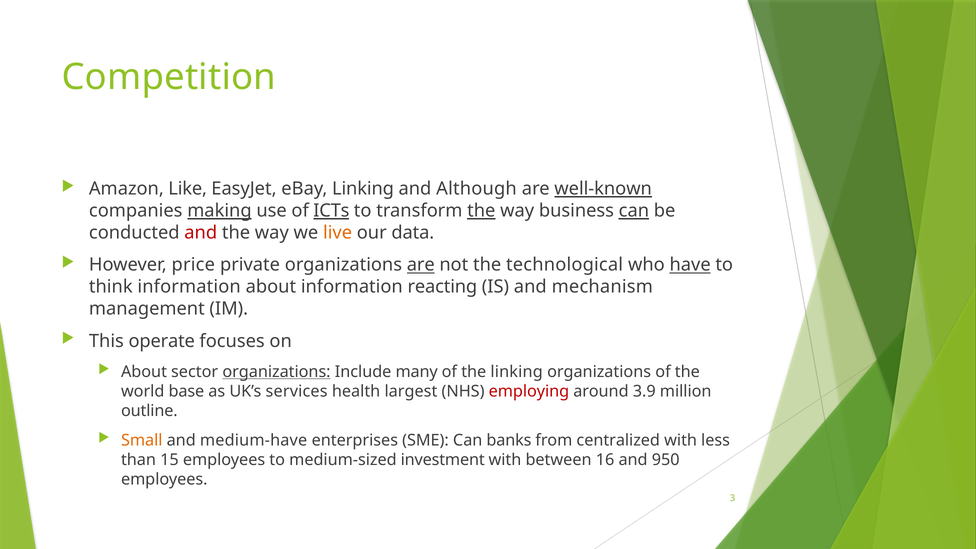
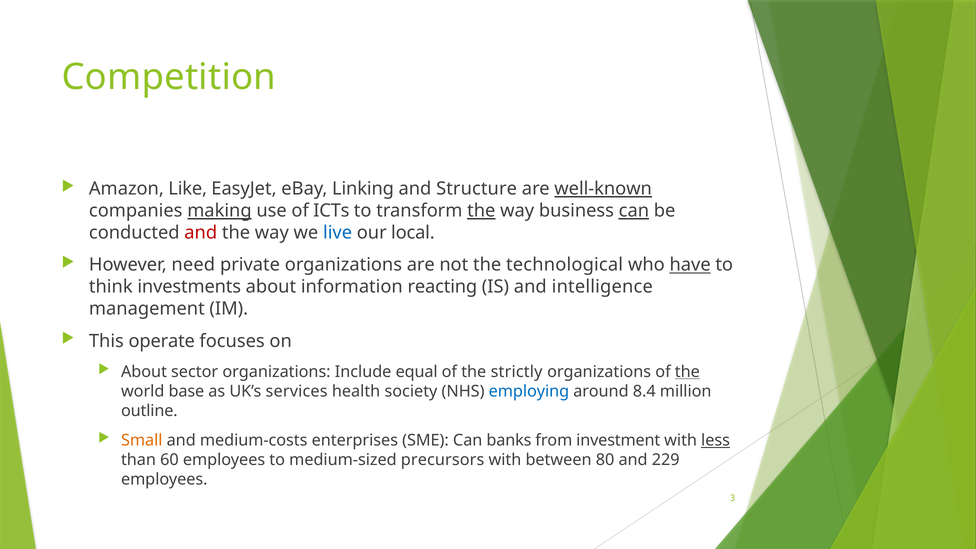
Although: Although -> Structure (477, 189)
ICTs underline: present -> none (331, 211)
live colour: orange -> blue (338, 233)
data: data -> local (413, 233)
price: price -> need (193, 265)
are underline: present -> none (421, 265)
think information: information -> investments (189, 287)
mechanism: mechanism -> intelligence (602, 287)
organizations underline: present -> none (276, 372)
many: many -> equal (417, 372)
the linking: linking -> strictly (517, 372)
the underline: none -> present (687, 372)
largest: largest -> society (411, 391)
employing colour: red -> blue (529, 391)
3.9: 3.9 -> 8.4 (644, 391)
medium-have: medium-have -> medium-costs (254, 440)
centralized: centralized -> investment (618, 440)
less underline: none -> present (716, 440)
15: 15 -> 60 (169, 460)
investment: investment -> precursors (443, 460)
16: 16 -> 80 (605, 460)
950: 950 -> 229 (666, 460)
